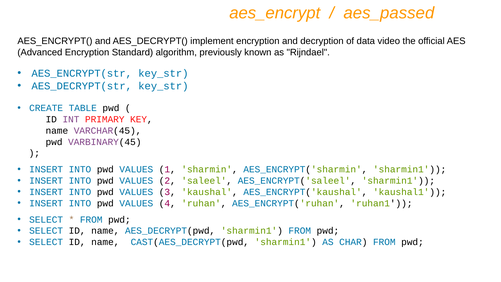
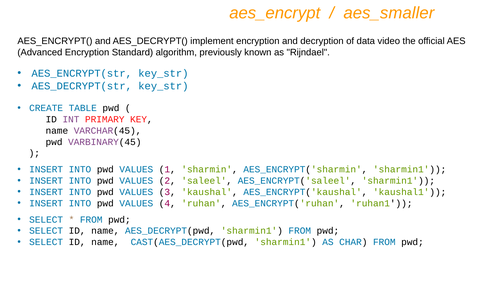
aes_passed: aes_passed -> aes_smaller (389, 13)
